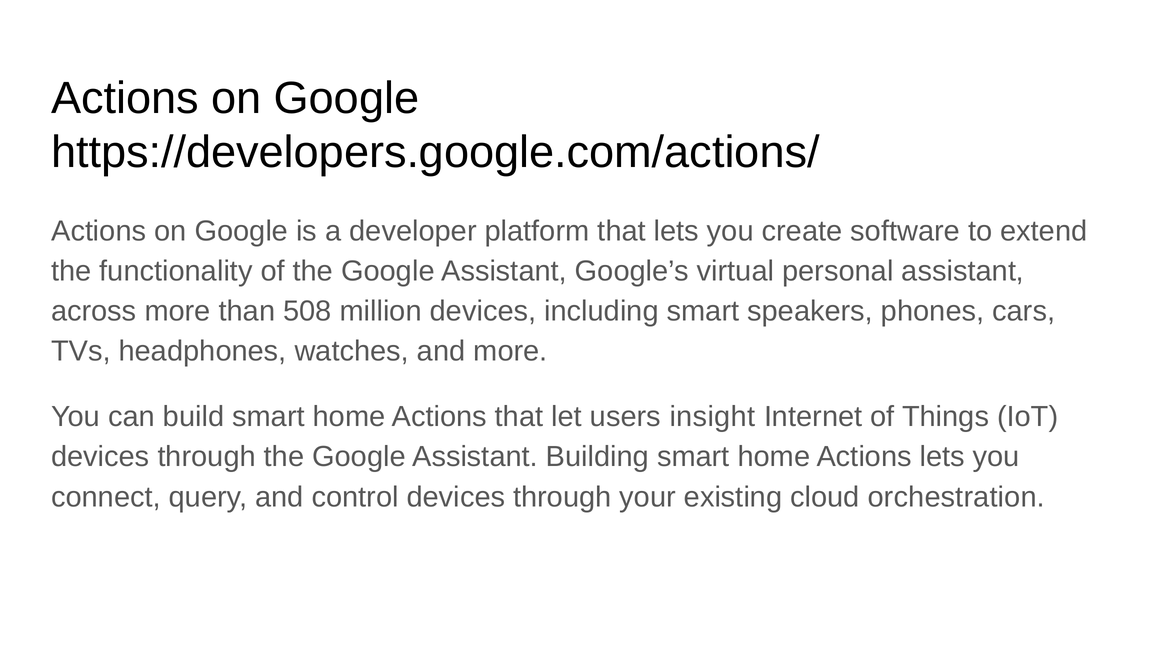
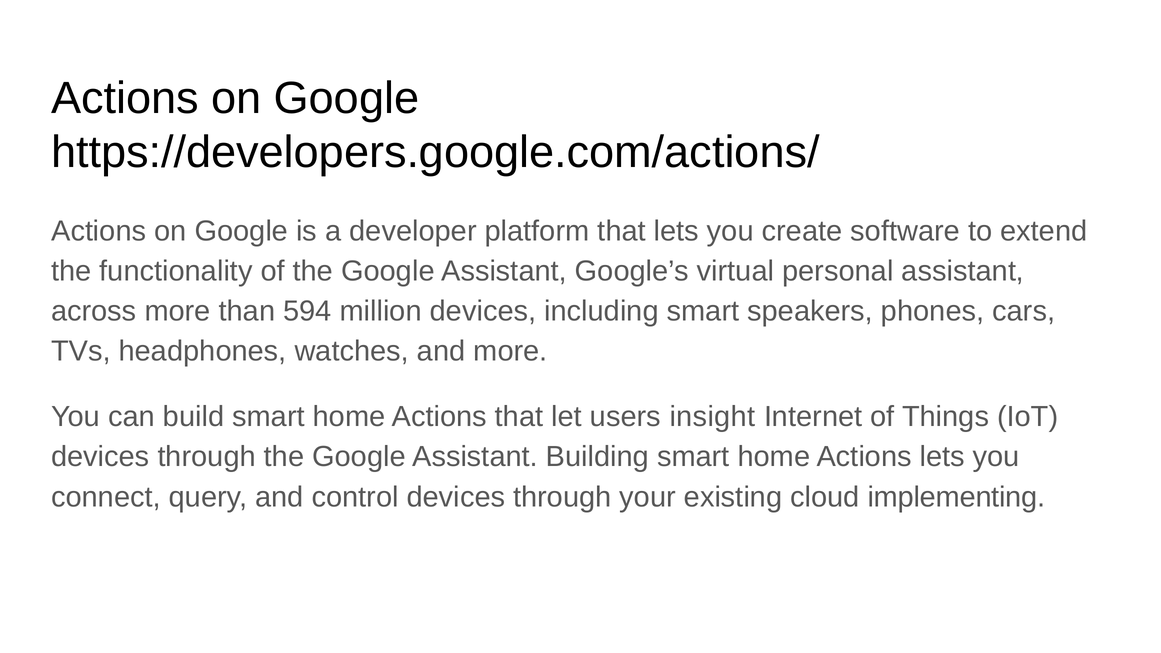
508: 508 -> 594 (307, 311)
orchestration: orchestration -> implementing (956, 497)
